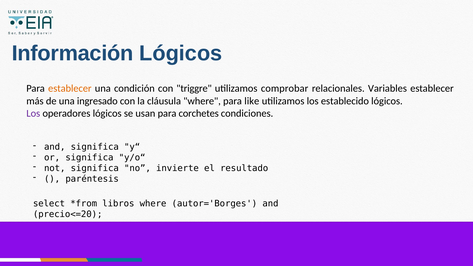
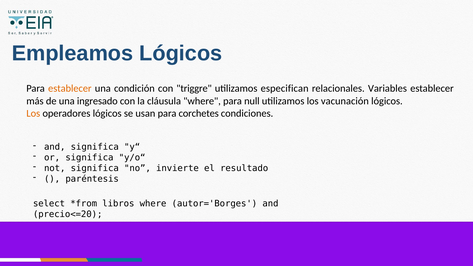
Información: Información -> Empleamos (72, 53)
comprobar: comprobar -> especifican (285, 89)
like: like -> null (252, 101)
establecido: establecido -> vacunación (345, 101)
Los colour: purple -> orange (33, 113)
